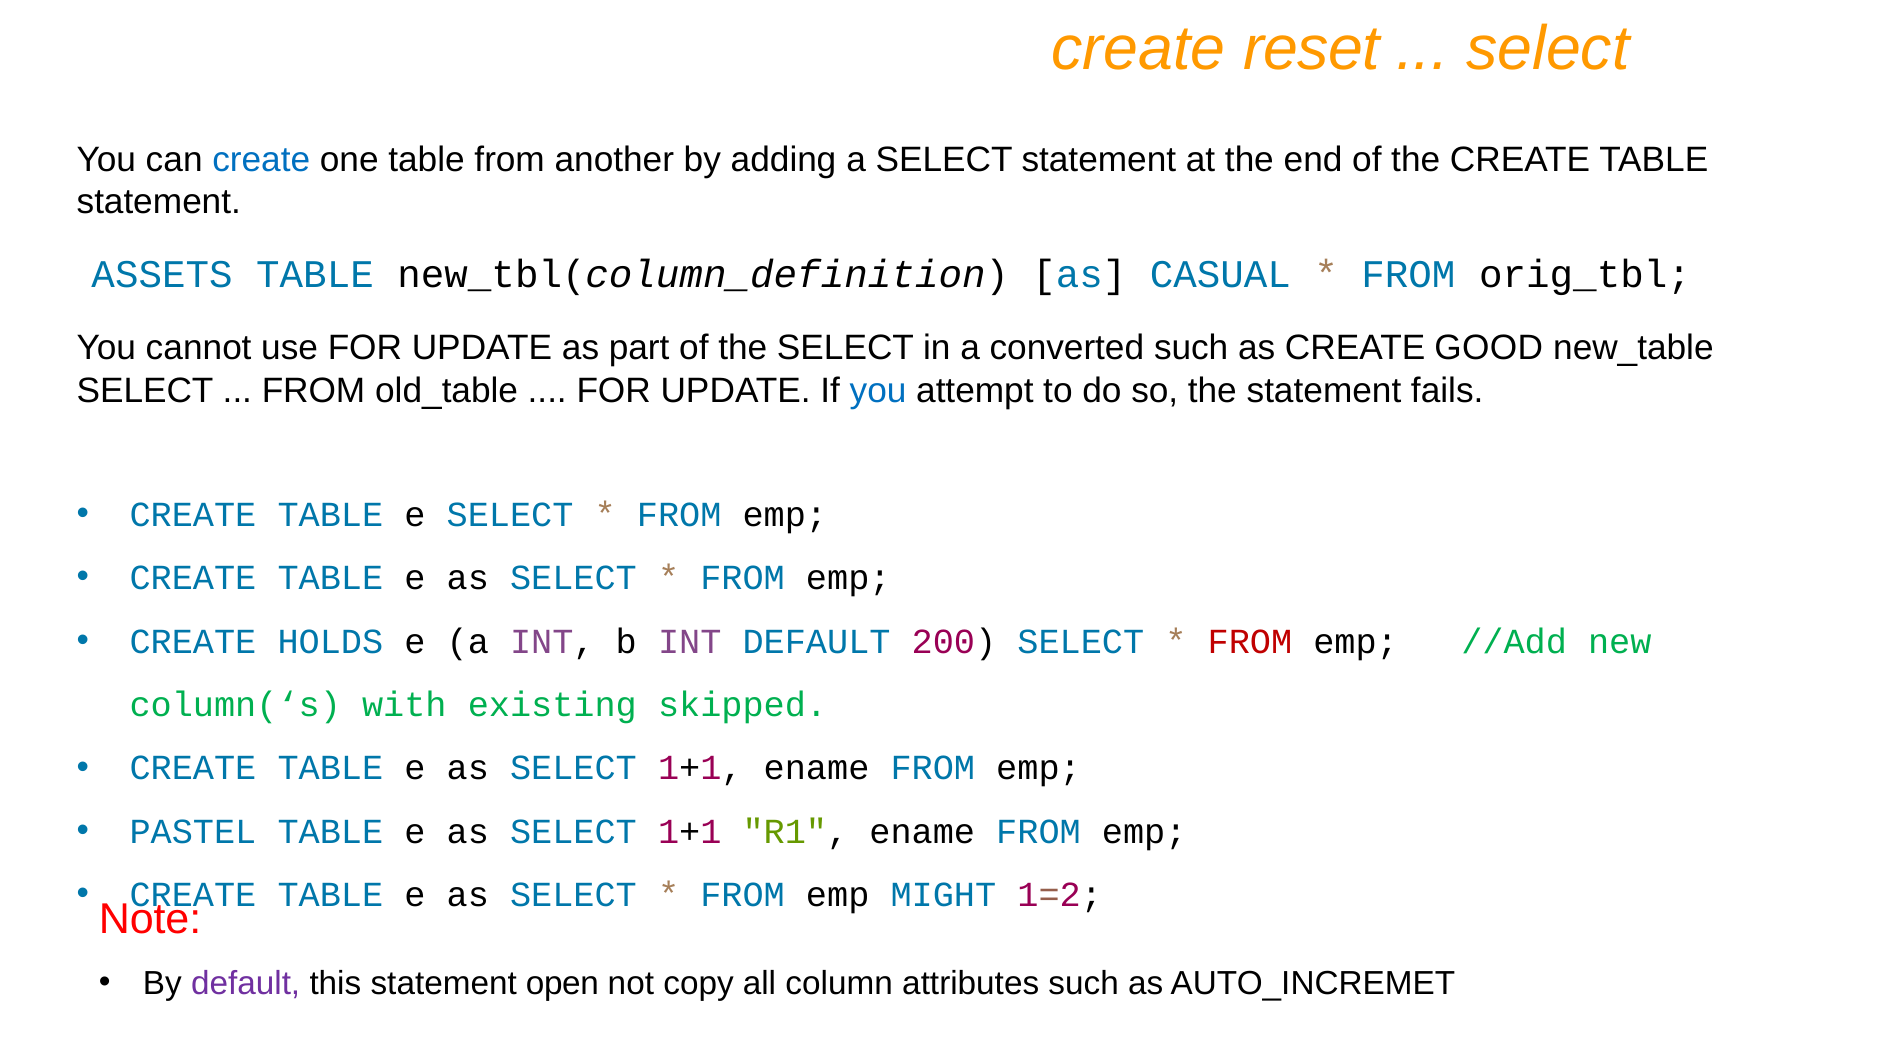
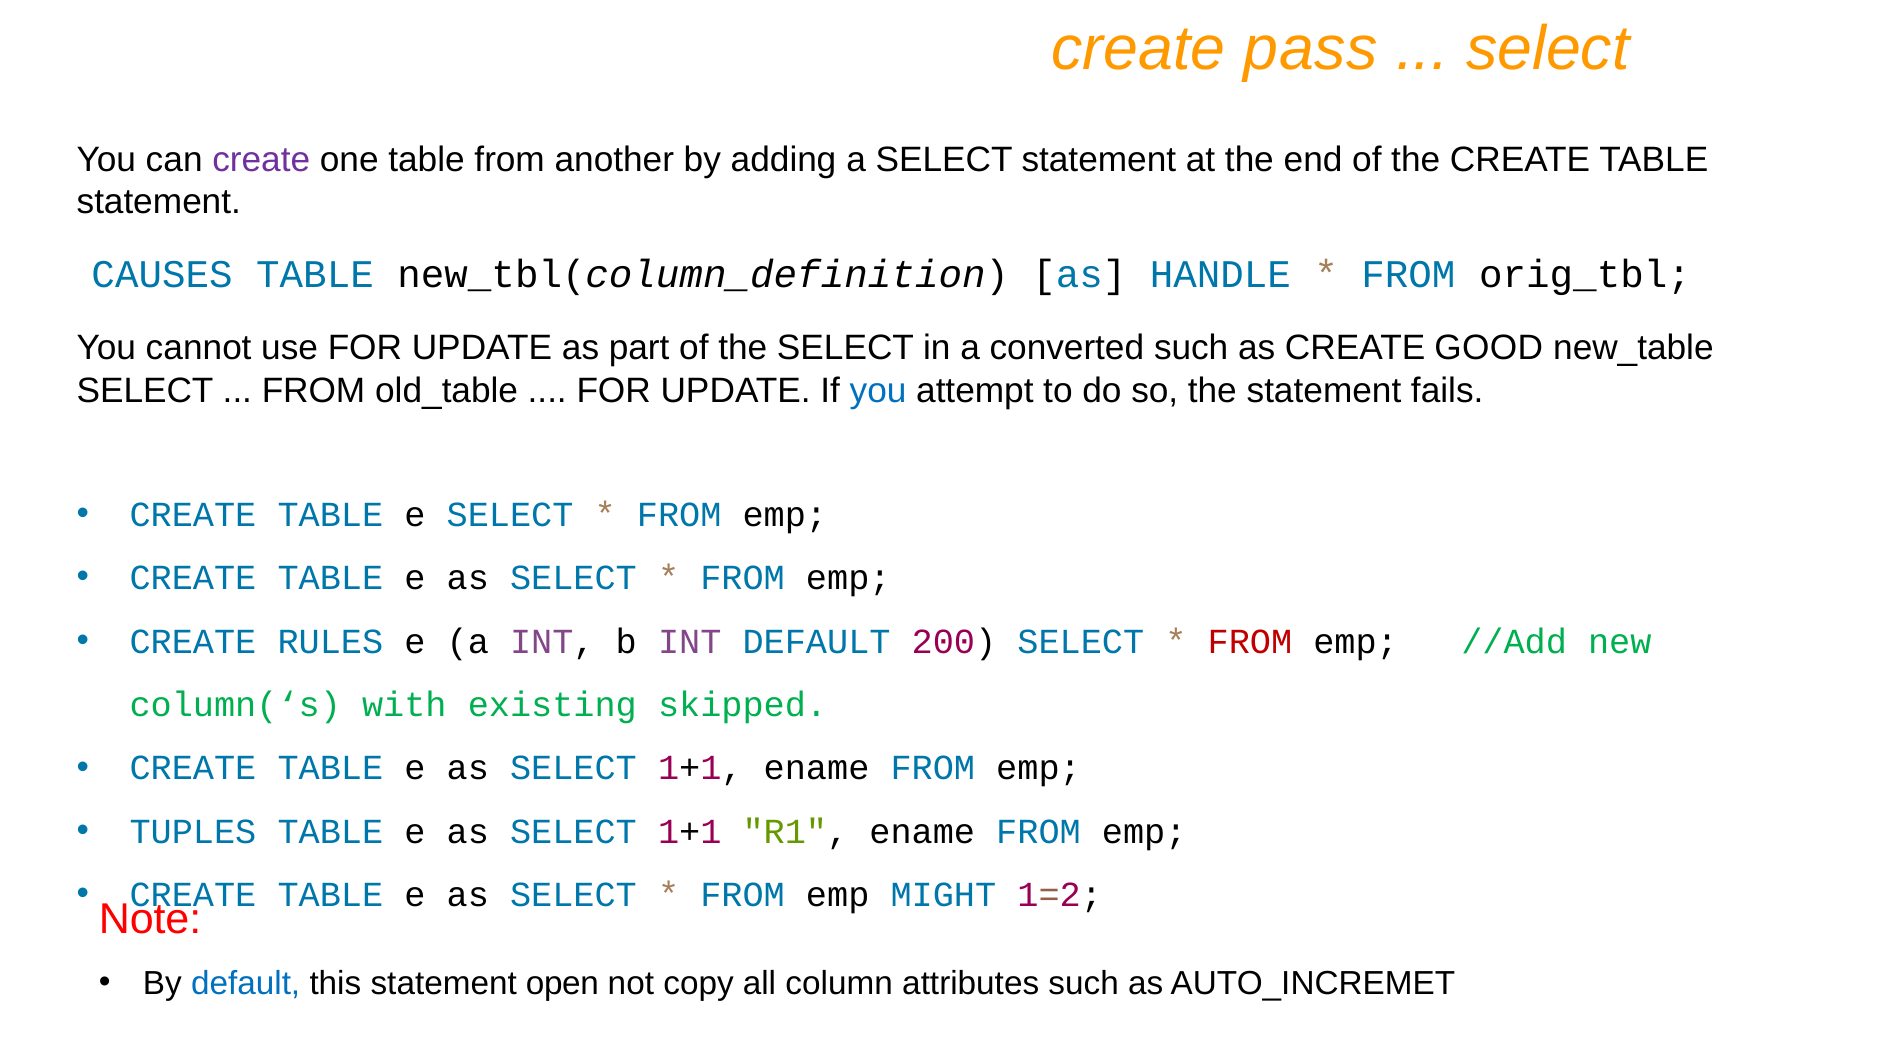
reset: reset -> pass (1311, 49)
create colour: blue -> purple (261, 160)
ASSETS: ASSETS -> CAUSES (162, 274)
CASUAL: CASUAL -> HANDLE (1220, 274)
HOLDS: HOLDS -> RULES (330, 641)
PASTEL: PASTEL -> TUPLES (193, 832)
default colour: purple -> blue (246, 983)
